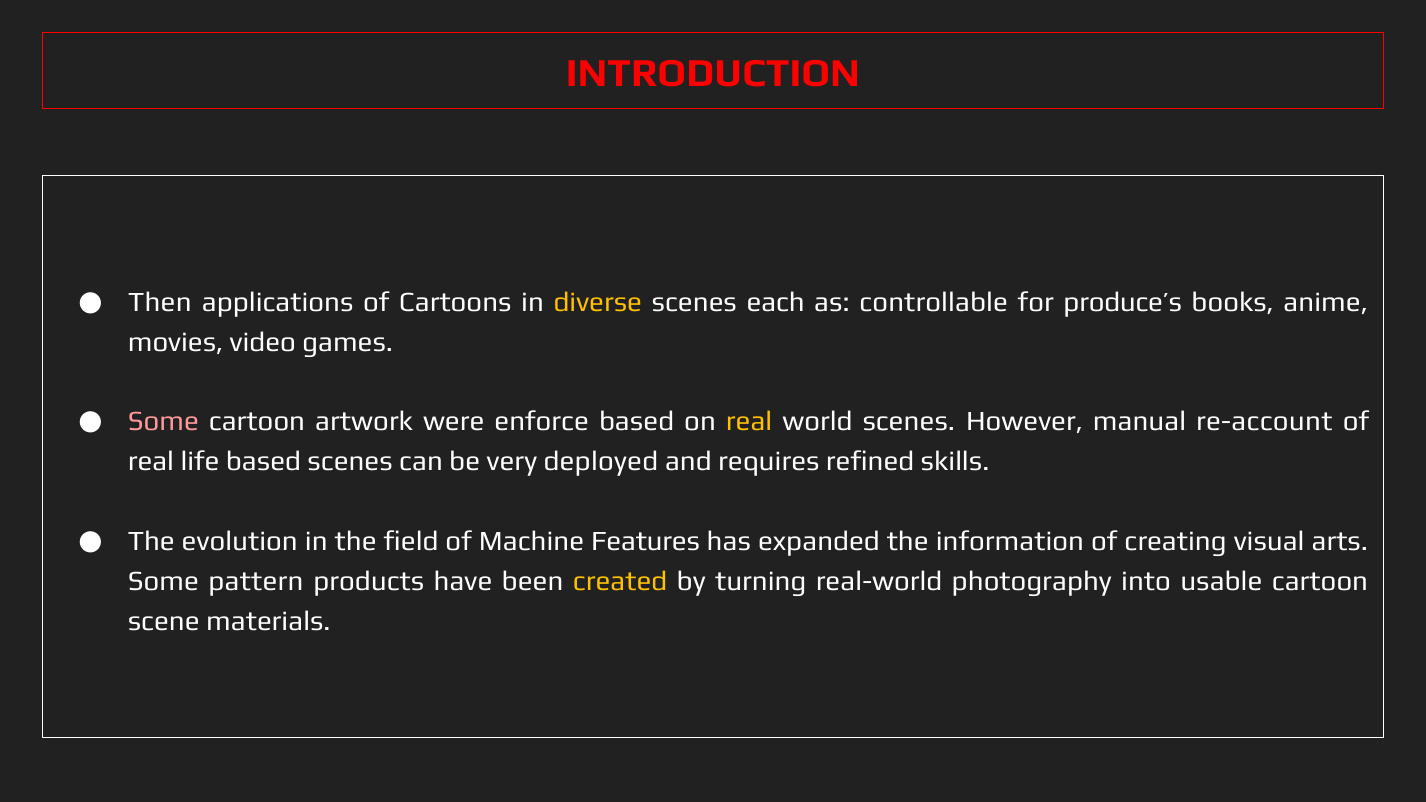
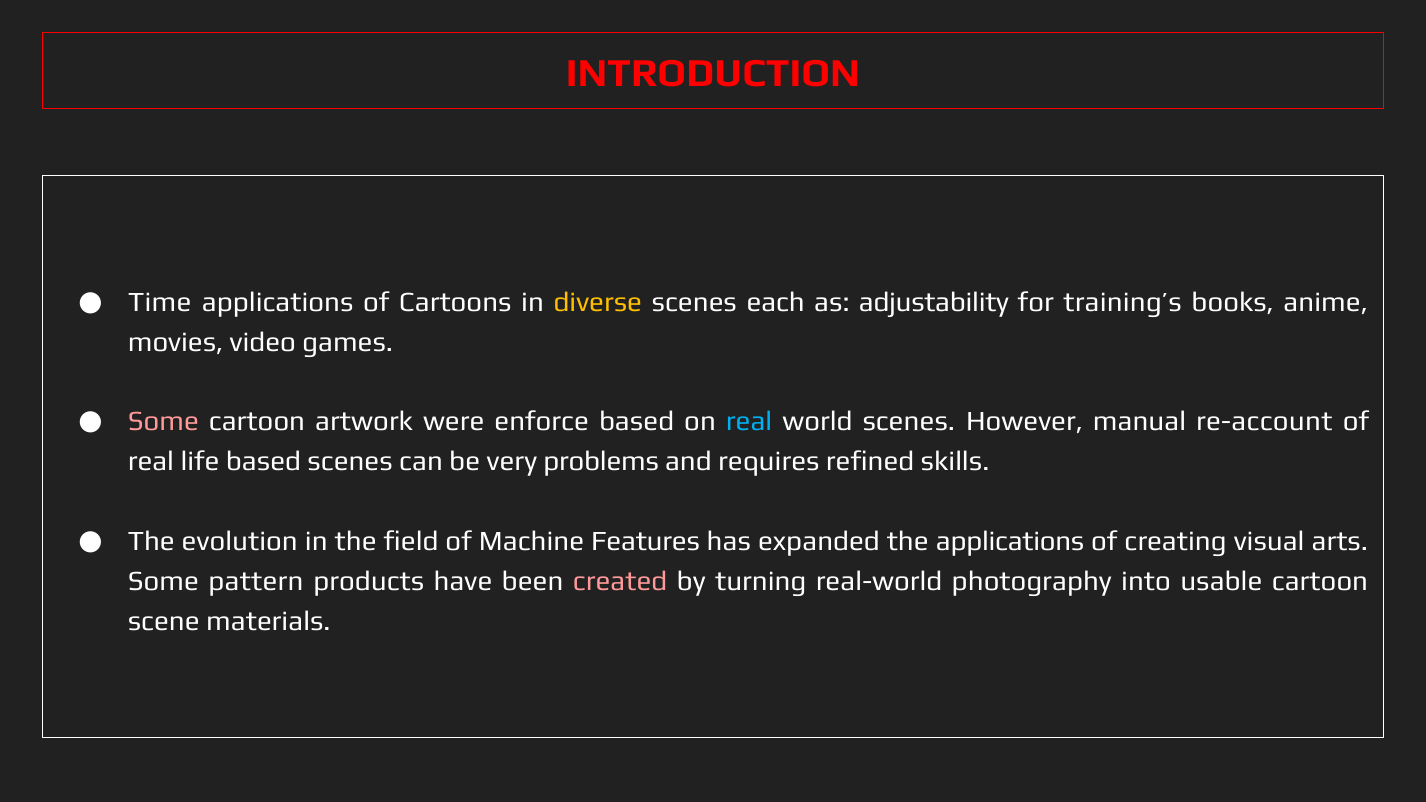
Then: Then -> Time (160, 302)
controllable: controllable -> adjustability (934, 302)
produce’s: produce’s -> training’s (1123, 302)
real colour: yellow -> light blue (749, 422)
deployed: deployed -> problems (601, 462)
the information: information -> applications (1010, 542)
created colour: yellow -> pink (620, 582)
